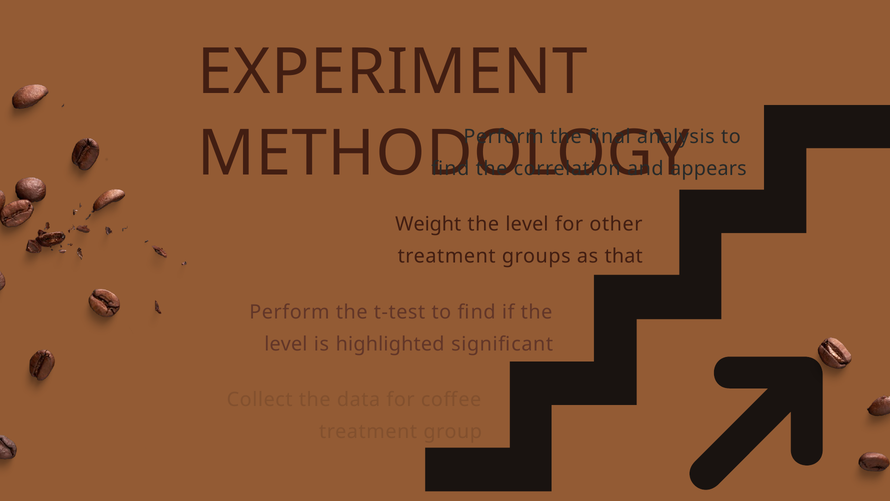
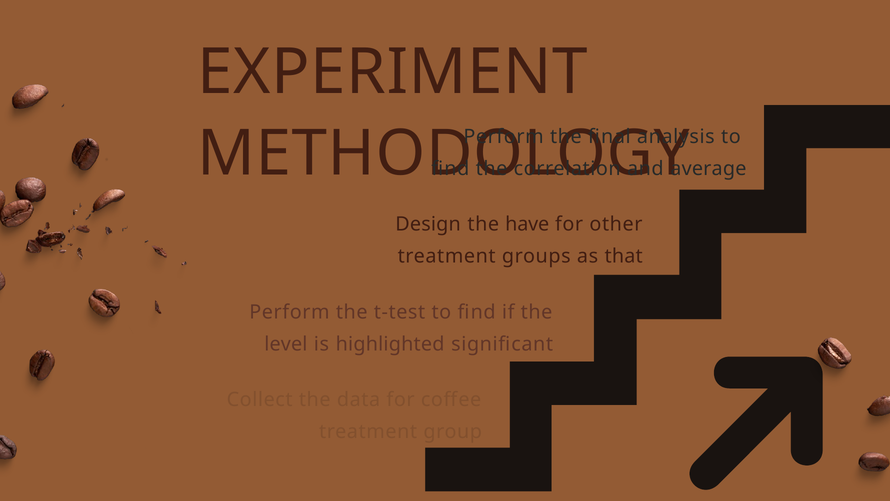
appears: appears -> average (708, 169)
Weight: Weight -> Design (428, 224)
level: level -> have (527, 224)
